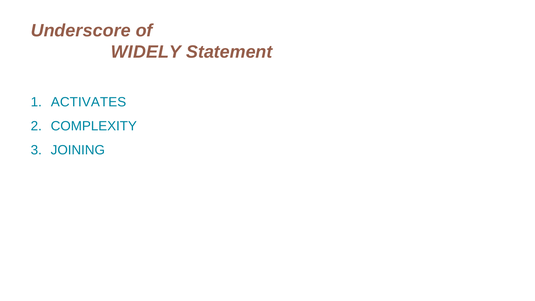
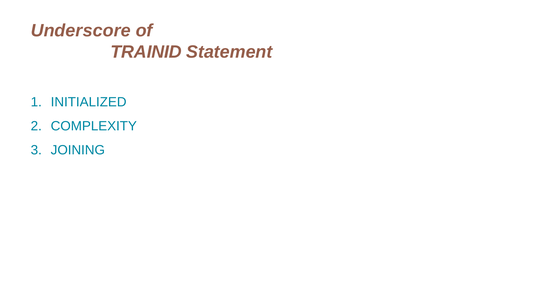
WIDELY: WIDELY -> TRAINID (146, 52)
ACTIVATES: ACTIVATES -> INITIALIZED (89, 102)
